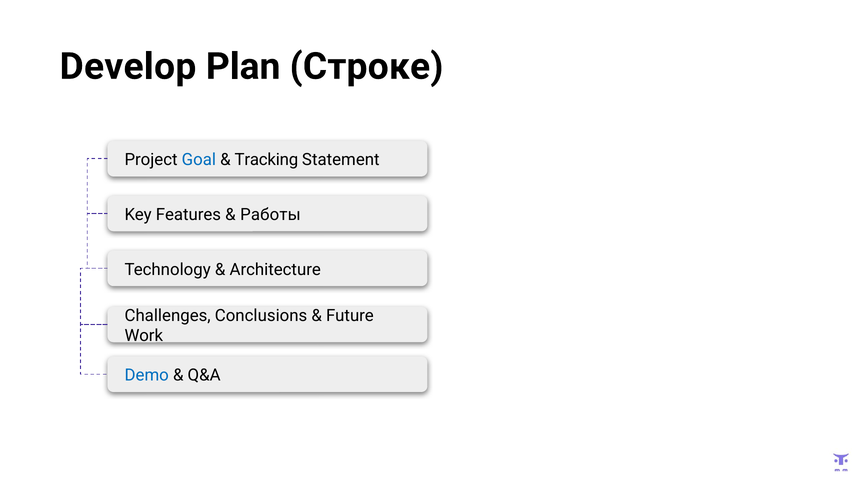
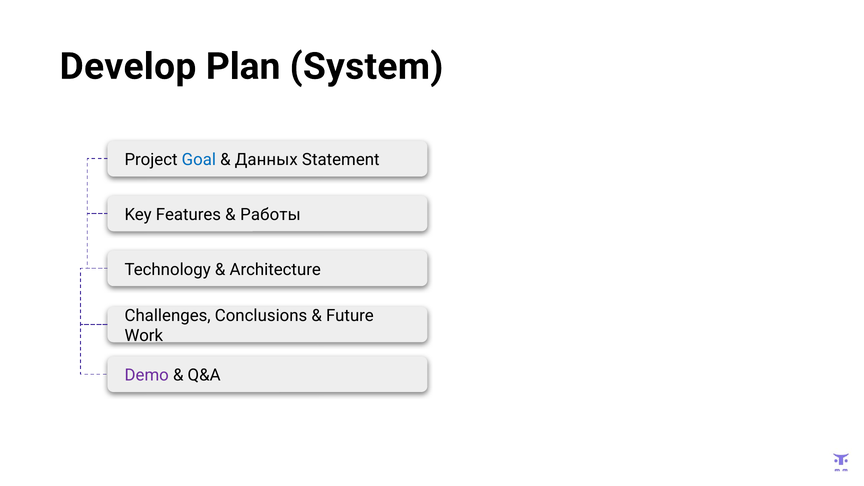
Строке: Строке -> System (366, 67)
Tracking: Tracking -> Данных (266, 160)
Demo colour: blue -> purple (147, 375)
